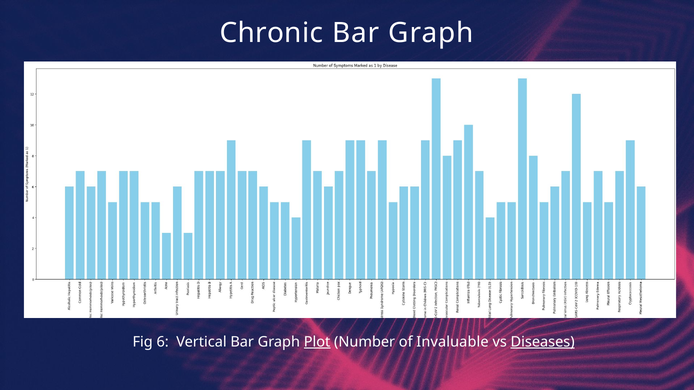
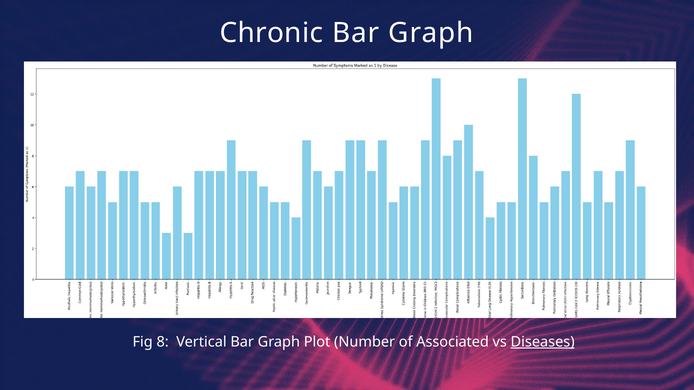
6: 6 -> 8 (163, 342)
Plot underline: present -> none (317, 342)
Invaluable: Invaluable -> Associated (453, 342)
